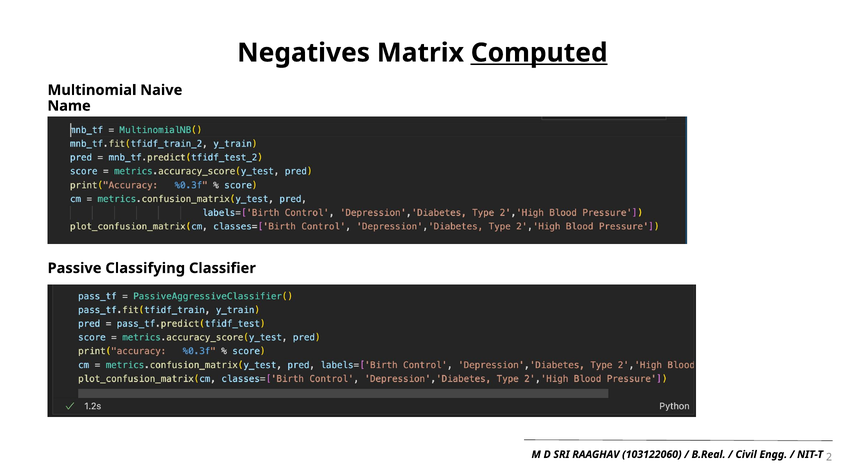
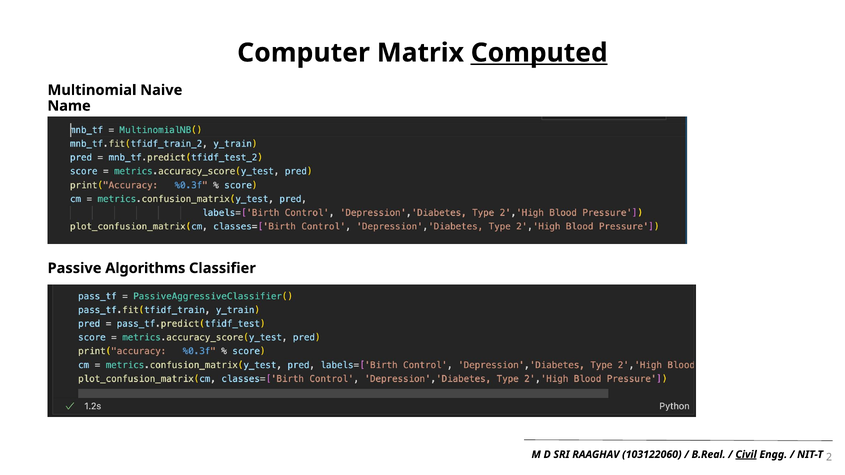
Negatives: Negatives -> Computer (304, 53)
Classifying: Classifying -> Algorithms (145, 268)
Civil underline: none -> present (746, 455)
